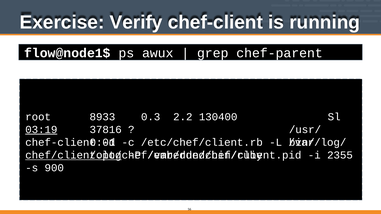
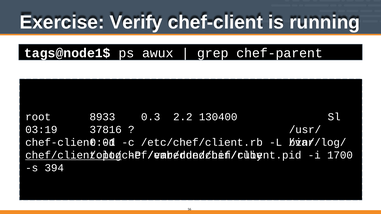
flow@node1$: flow@node1$ -> tags@node1$ (67, 53)
03:19 underline: present -> none (41, 130)
2355: 2355 -> 1700 (340, 155)
900: 900 -> 394 (54, 168)
